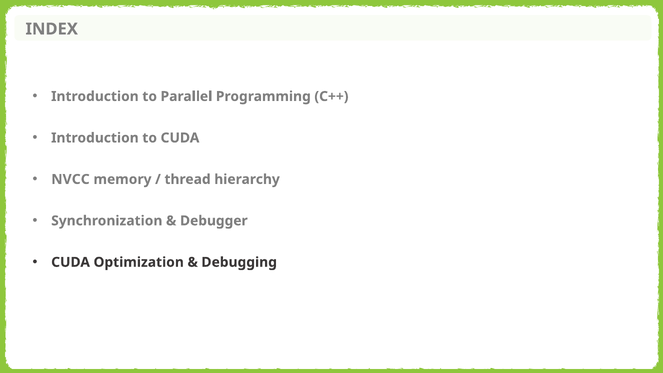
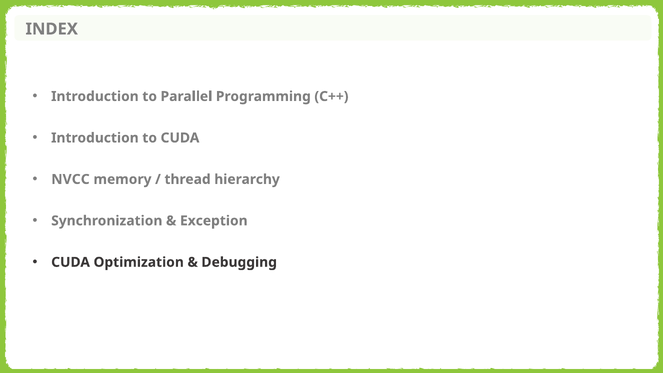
Debugger: Debugger -> Exception (214, 221)
